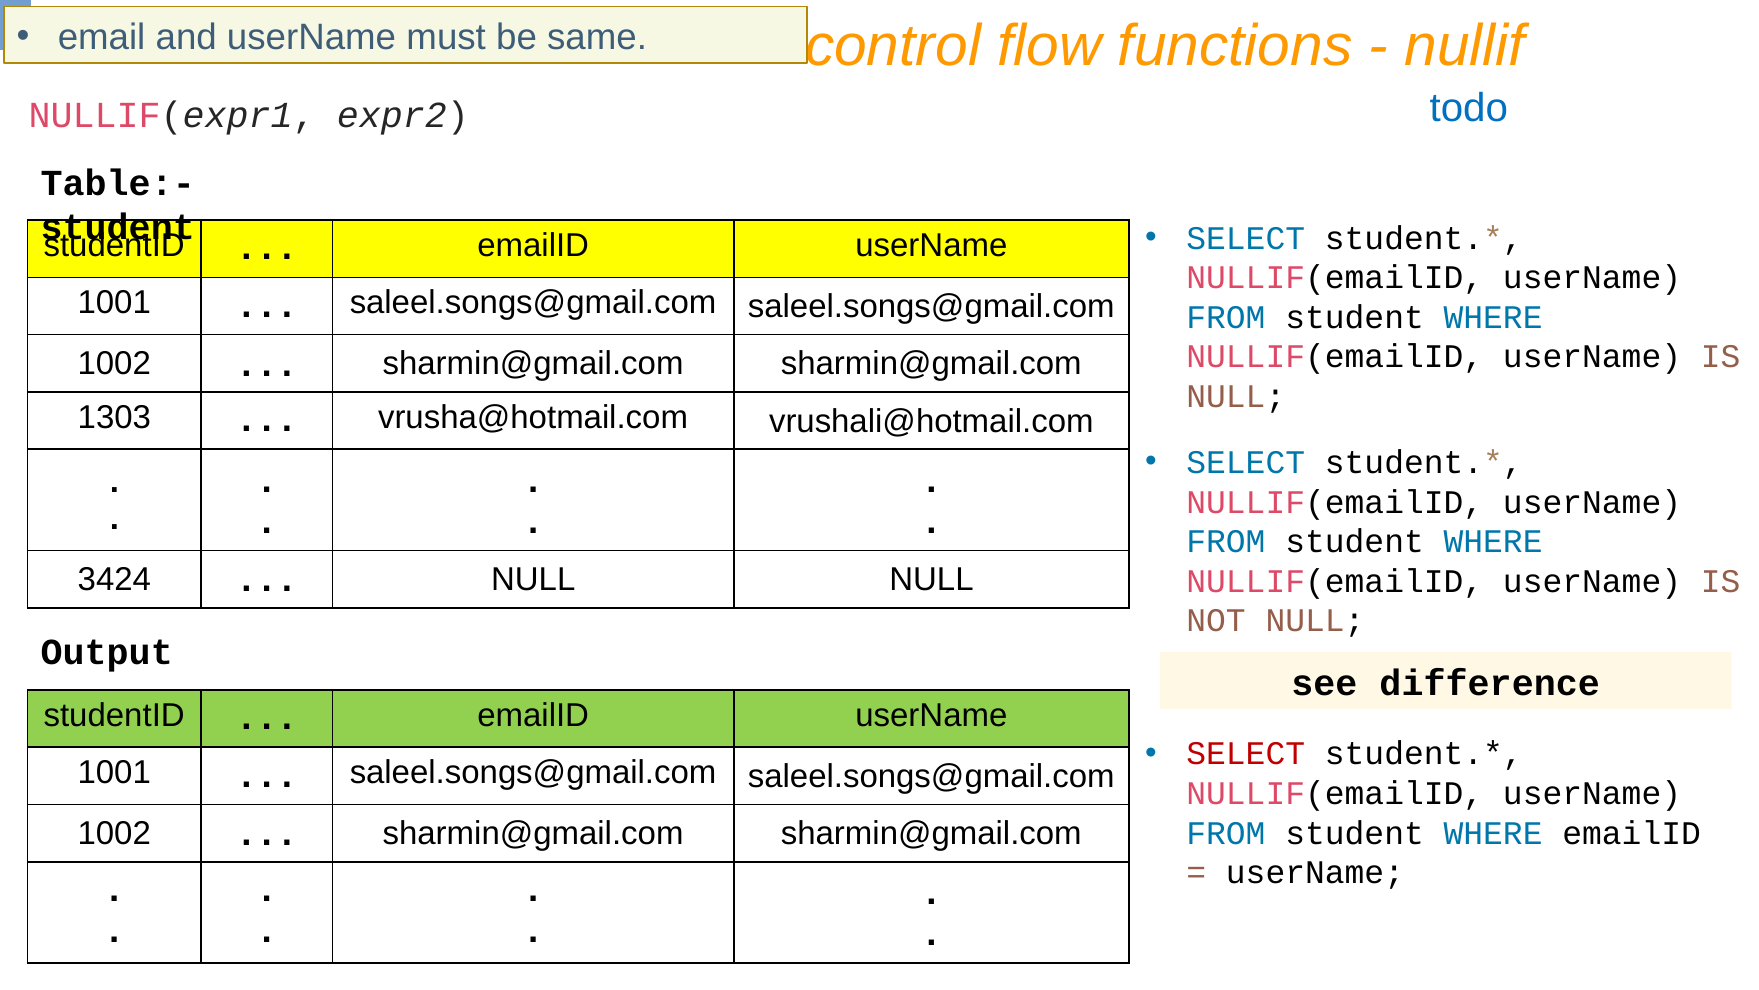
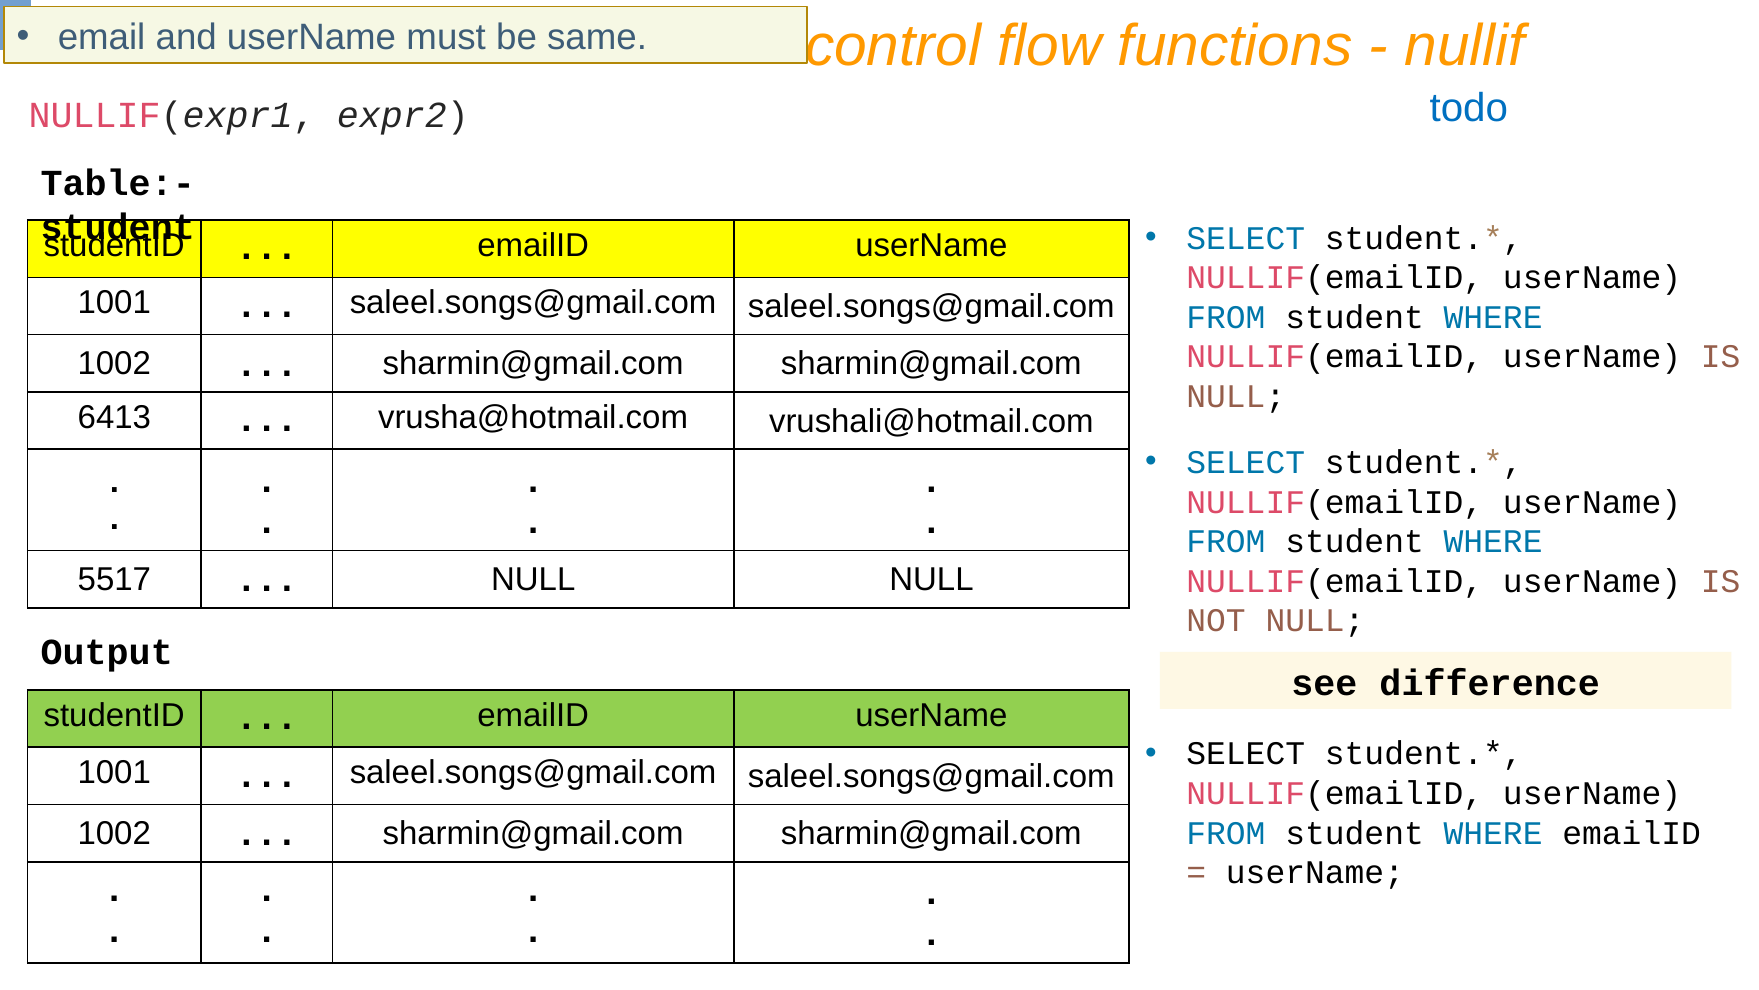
1303: 1303 -> 6413 (114, 417)
3424: 3424 -> 5517 (114, 579)
SELECT colour: red -> black (1246, 754)
